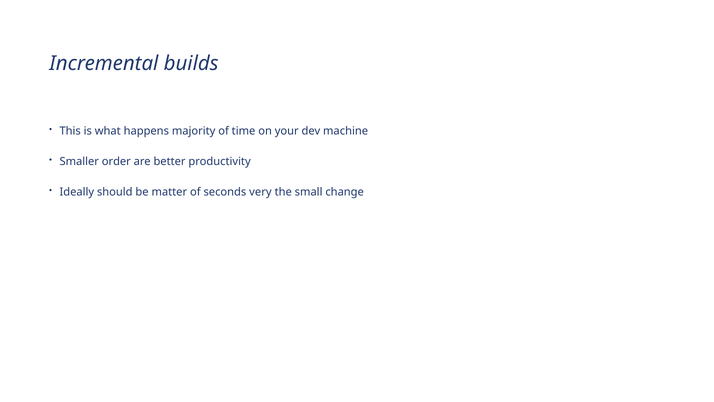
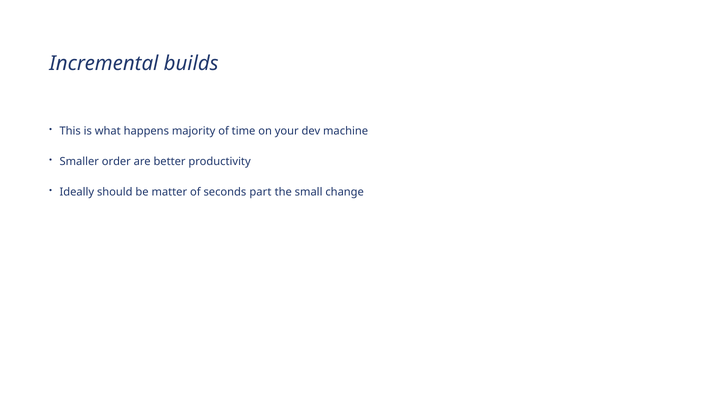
very: very -> part (260, 192)
